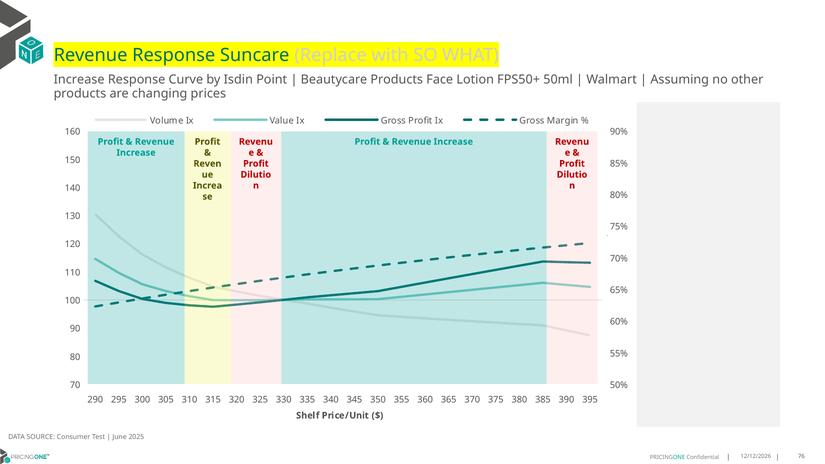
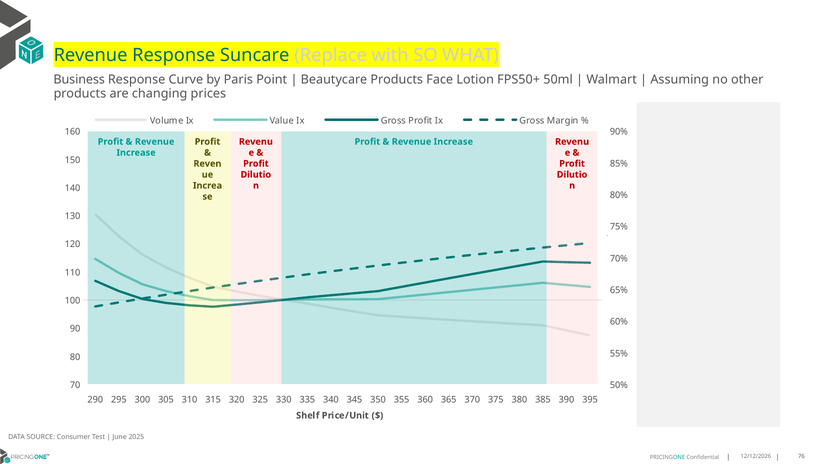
Increase: Increase -> Business (79, 80)
Isdin: Isdin -> Paris (238, 80)
